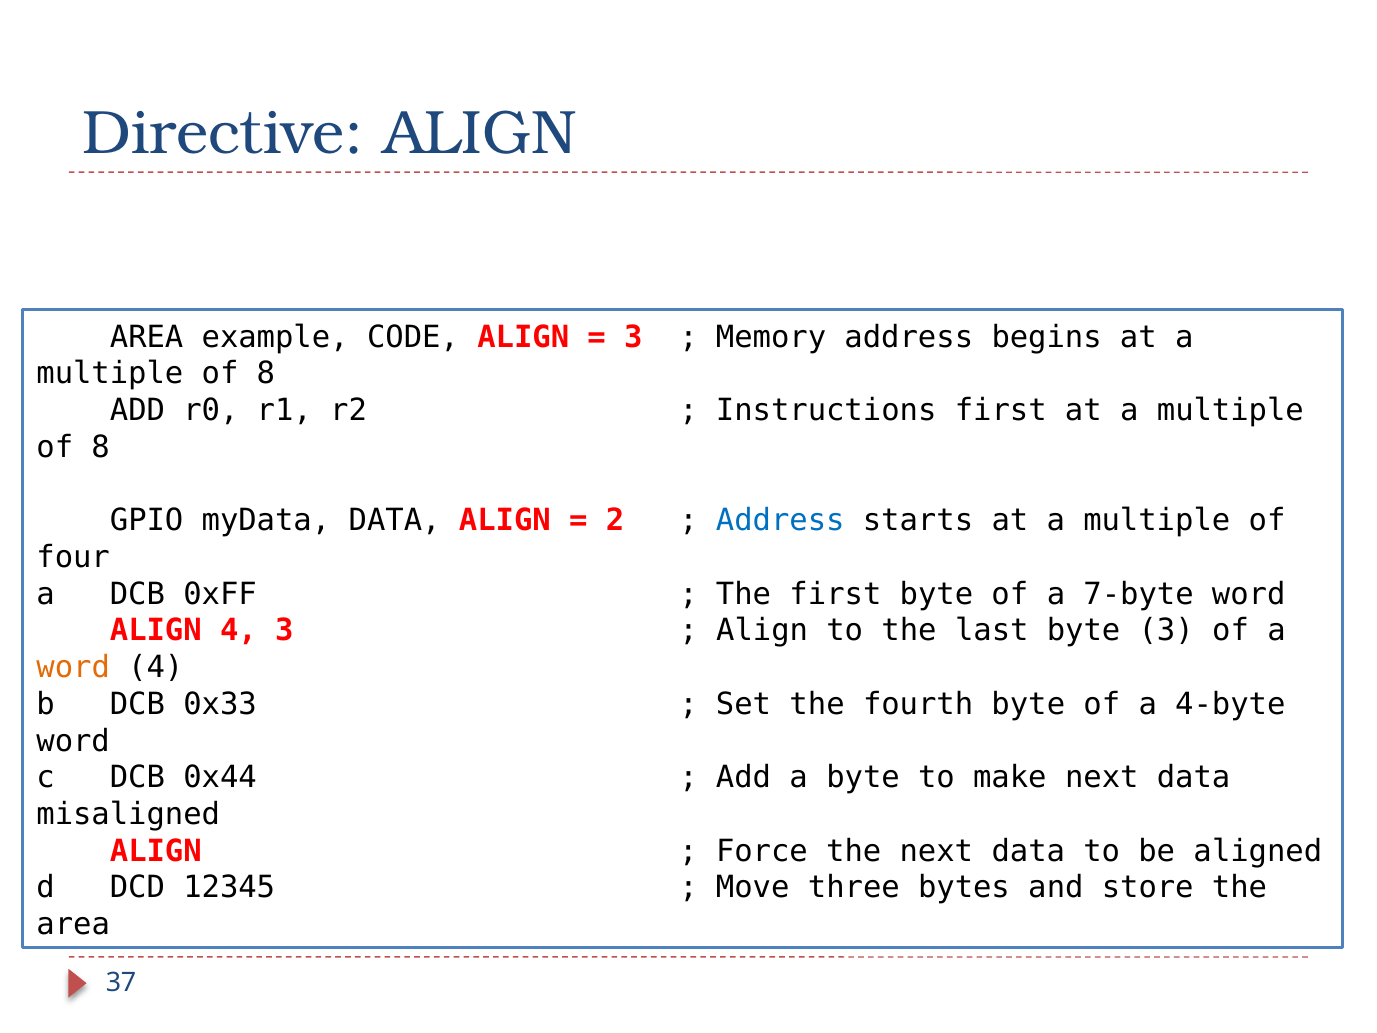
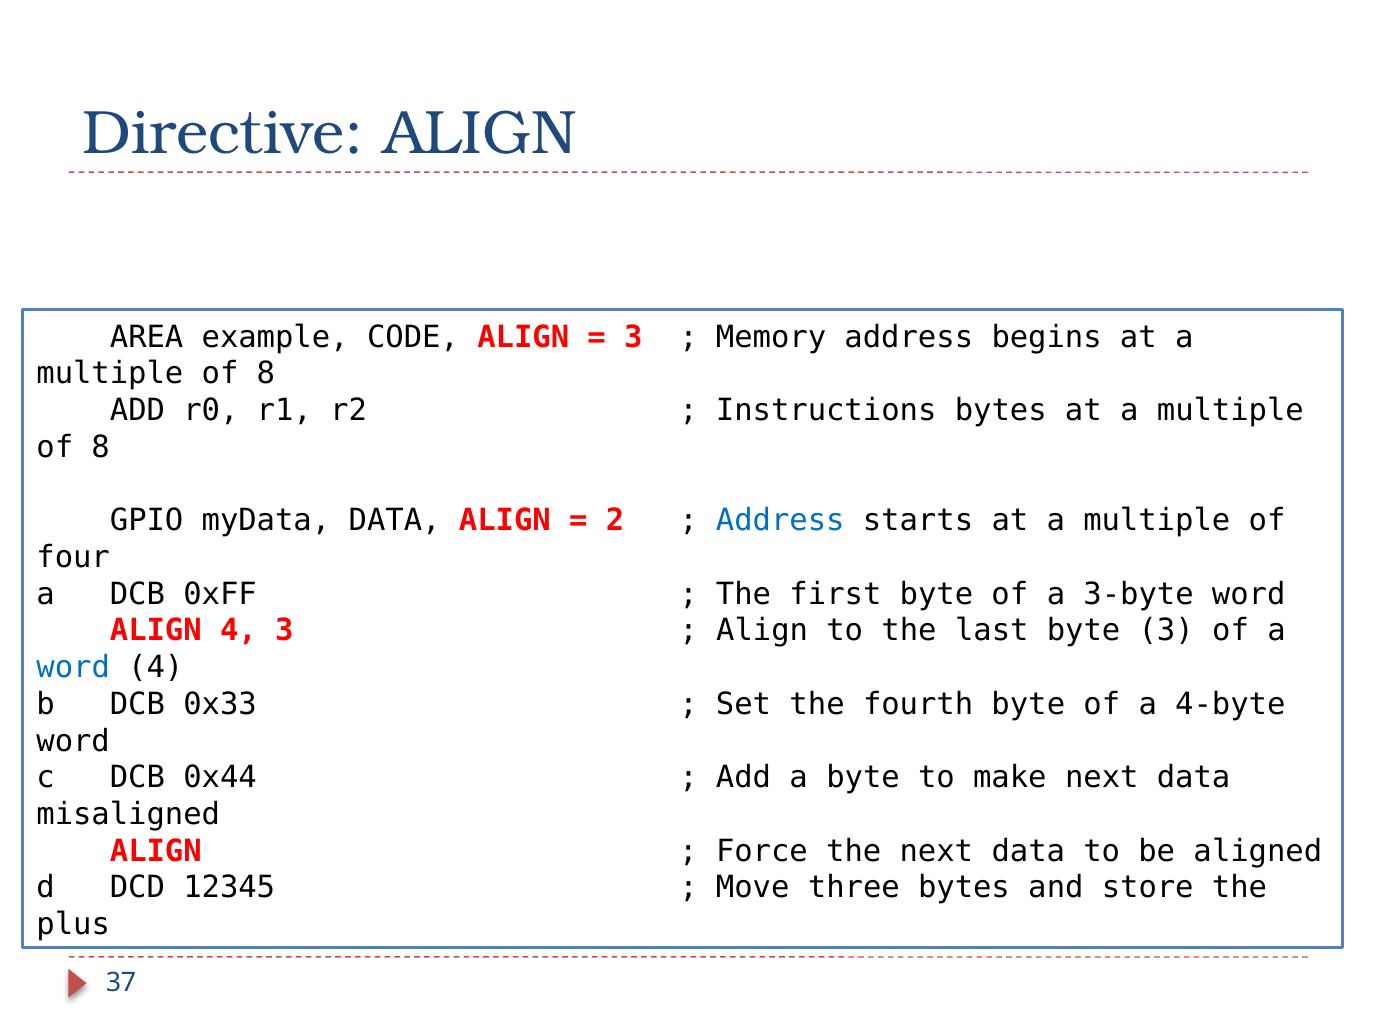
Instructions first: first -> bytes (1001, 410)
7-byte: 7-byte -> 3-byte (1139, 594)
word colour: orange -> blue (73, 667)
area: area -> plus (73, 924)
